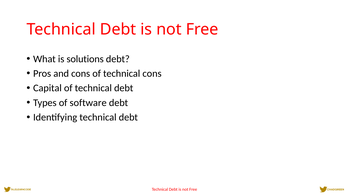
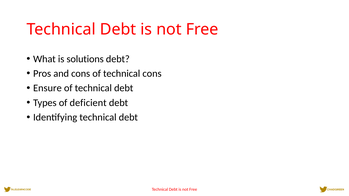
Capital: Capital -> Ensure (47, 88)
software: software -> deficient (88, 103)
